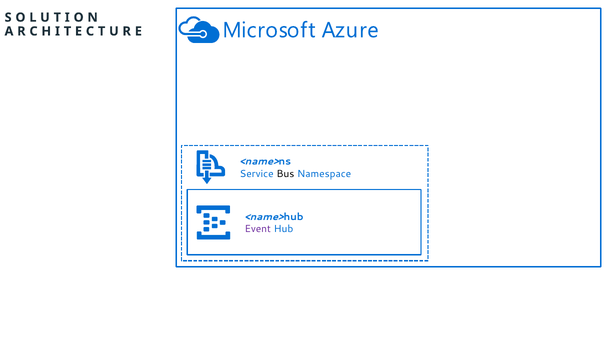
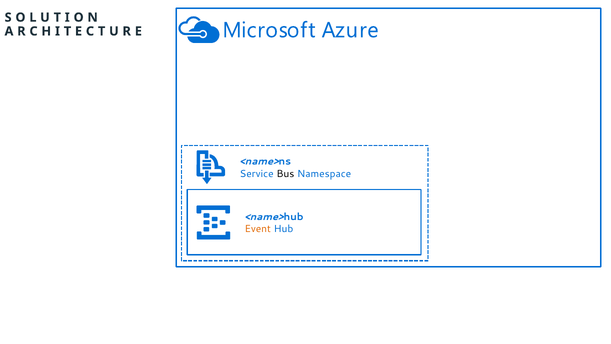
Event colour: purple -> orange (258, 229)
